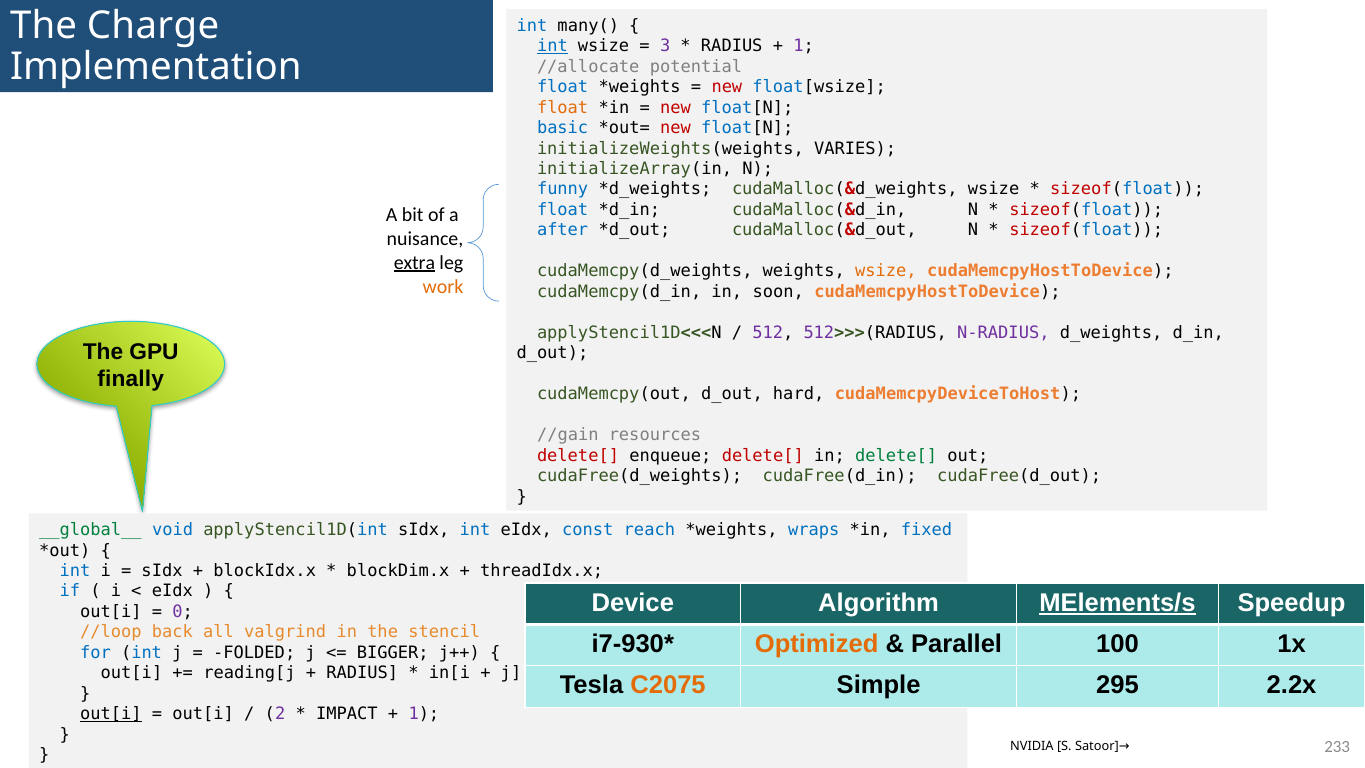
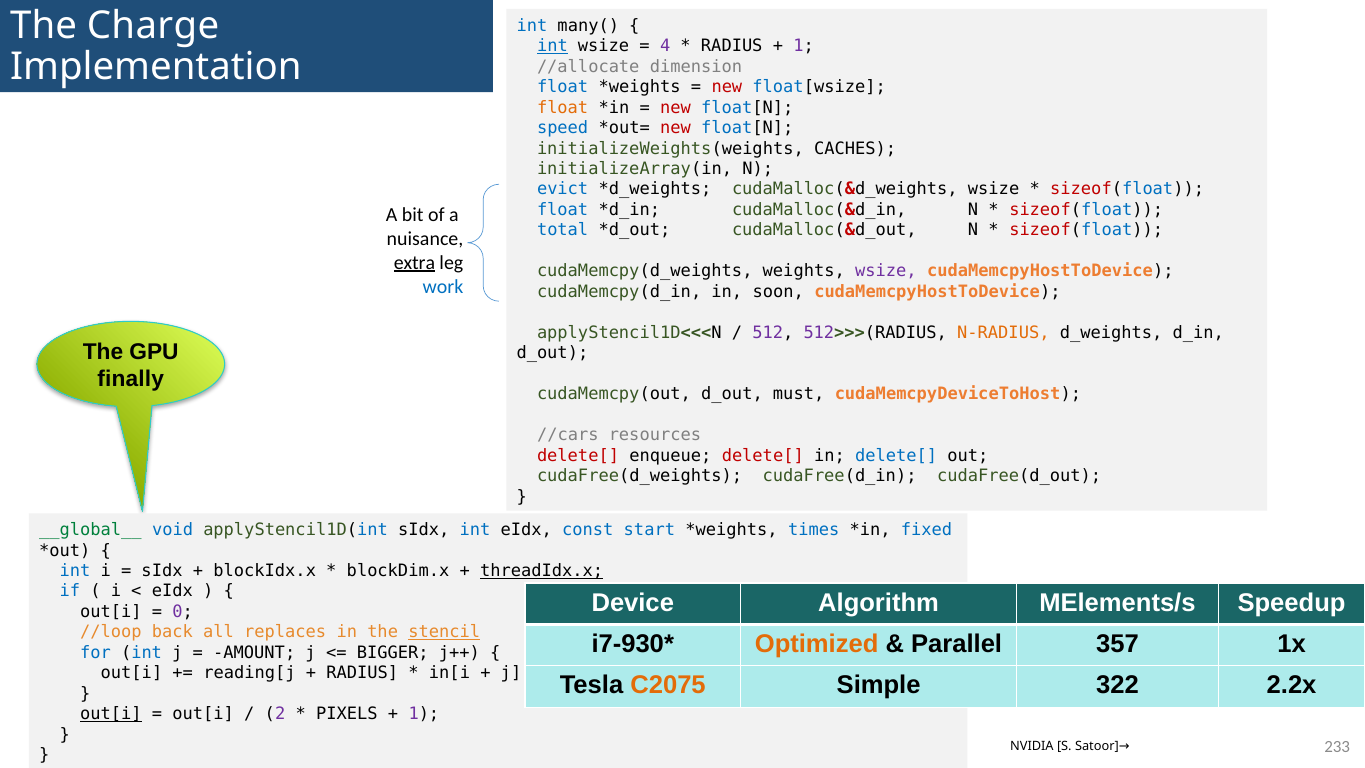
3: 3 -> 4 (665, 46)
potential: potential -> dimension (696, 66)
basic: basic -> speed (563, 128)
VARIES: VARIES -> CACHES (855, 148)
funny: funny -> evict (563, 189)
after: after -> total (563, 230)
wsize colour: orange -> purple (886, 271)
work colour: orange -> blue (443, 286)
N-RADIUS colour: purple -> orange (1003, 333)
hard: hard -> must (799, 394)
//gain: //gain -> //cars (568, 435)
delete[ colour: green -> blue (896, 455)
reach: reach -> start (649, 530)
wraps: wraps -> times (814, 530)
threadIdx.x underline: none -> present (542, 571)
MElements/s underline: present -> none (1117, 603)
valgrind: valgrind -> replaces (285, 632)
stencil underline: none -> present (444, 632)
100: 100 -> 357 (1117, 644)
FOLDED: FOLDED -> AMOUNT (254, 653)
295: 295 -> 322 (1117, 685)
IMPACT: IMPACT -> PIXELS (347, 714)
